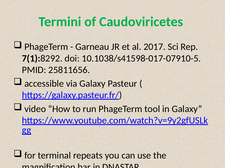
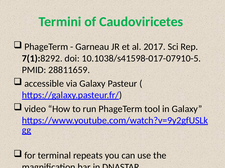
25811656: 25811656 -> 28811659 (69, 70)
